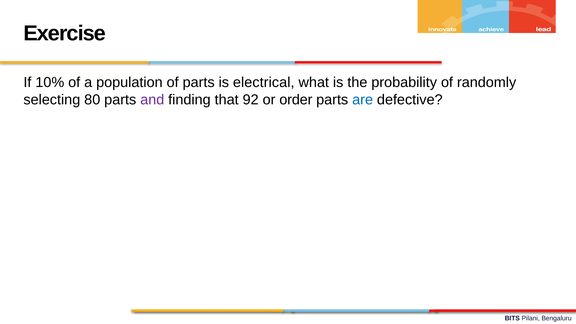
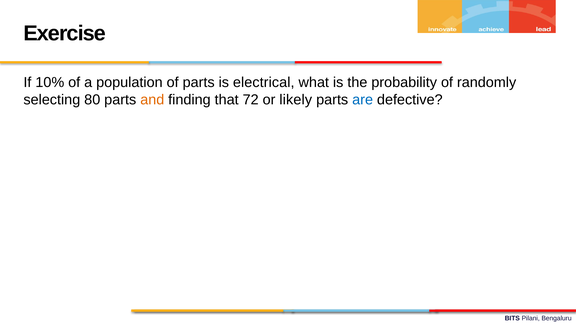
and colour: purple -> orange (152, 100)
92: 92 -> 72 (251, 100)
order: order -> likely (296, 100)
